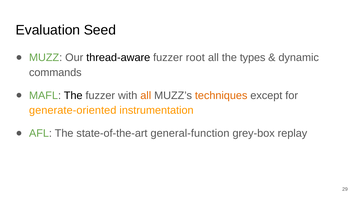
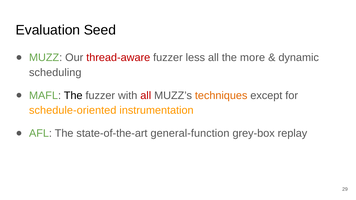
thread-aware colour: black -> red (118, 58)
root: root -> less (195, 58)
types: types -> more (253, 58)
commands: commands -> scheduling (55, 73)
all colour: orange -> red (146, 96)
generate-oriented: generate-oriented -> schedule-oriented (73, 111)
